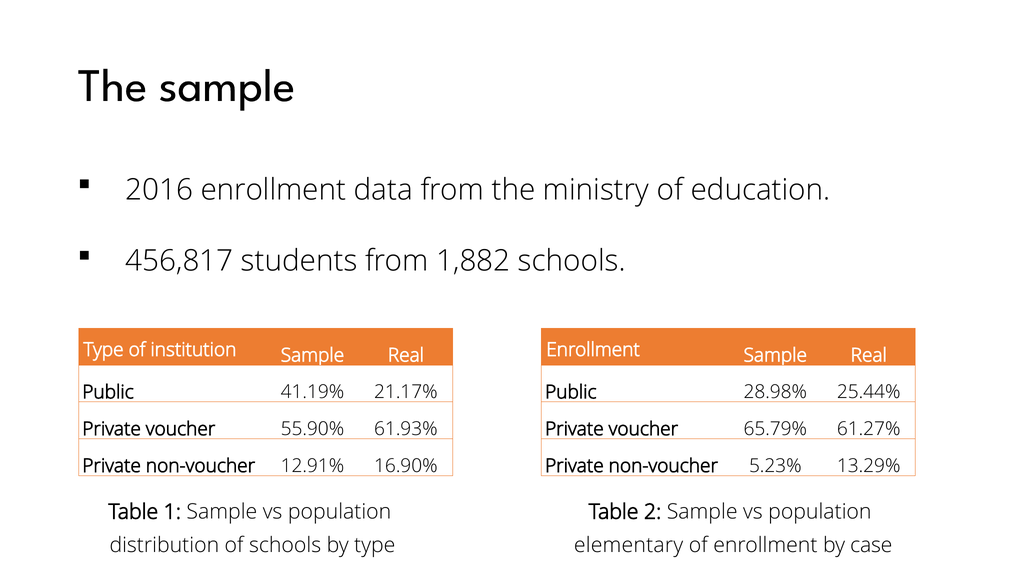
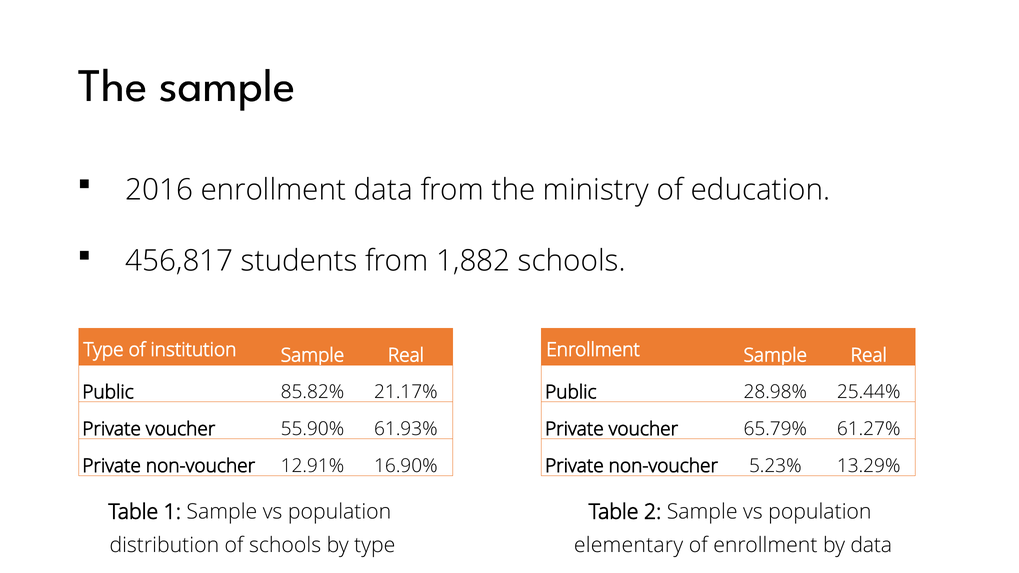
41.19%: 41.19% -> 85.82% (312, 392)
by case: case -> data (871, 546)
